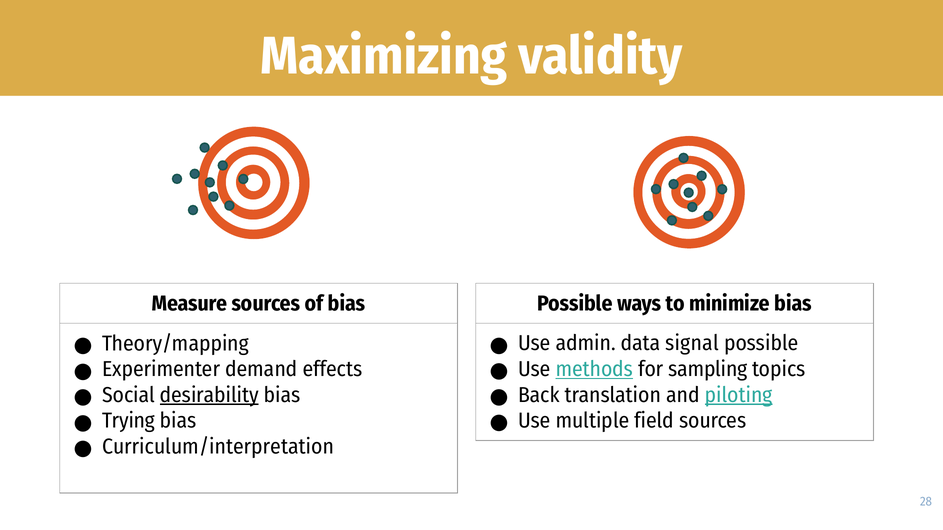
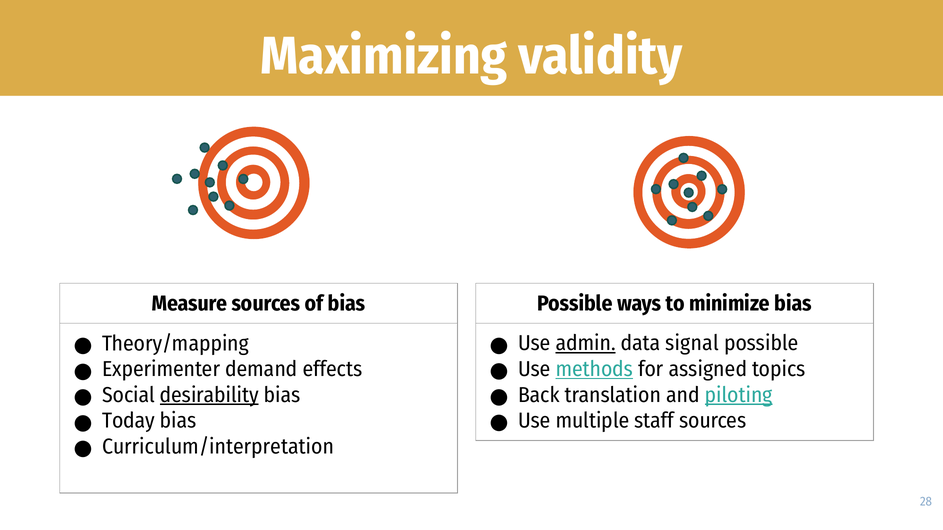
admin underline: none -> present (586, 344)
sampling: sampling -> assigned (708, 369)
field: field -> staff (654, 421)
Trying: Trying -> Today (129, 421)
